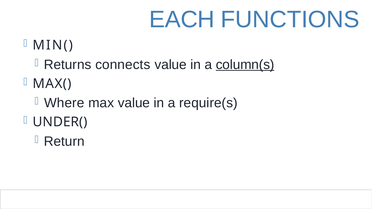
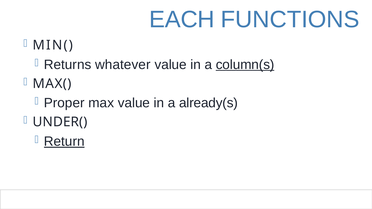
connects: connects -> whatever (123, 65)
Where: Where -> Proper (64, 103)
require(s: require(s -> already(s (208, 103)
Return underline: none -> present (64, 142)
